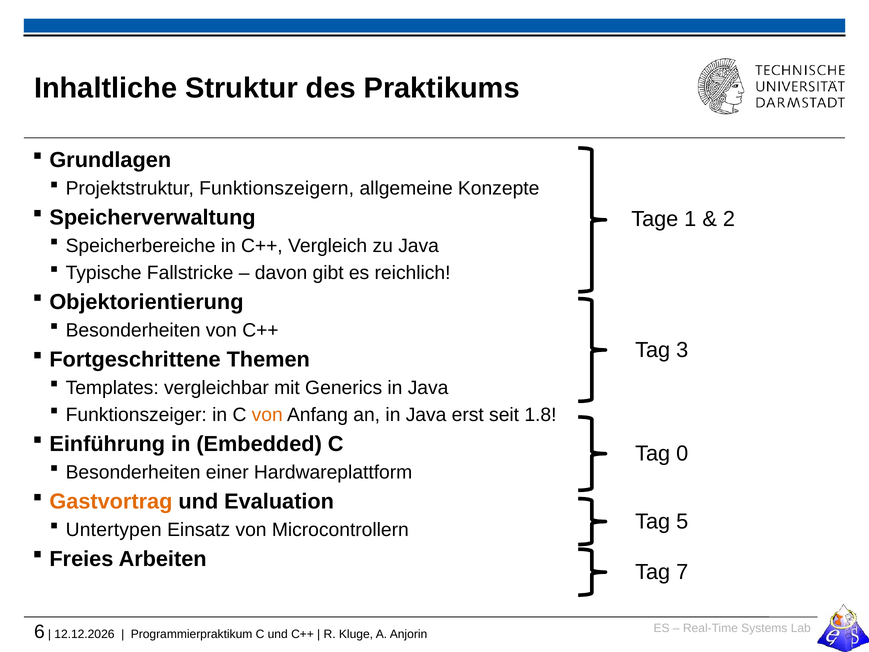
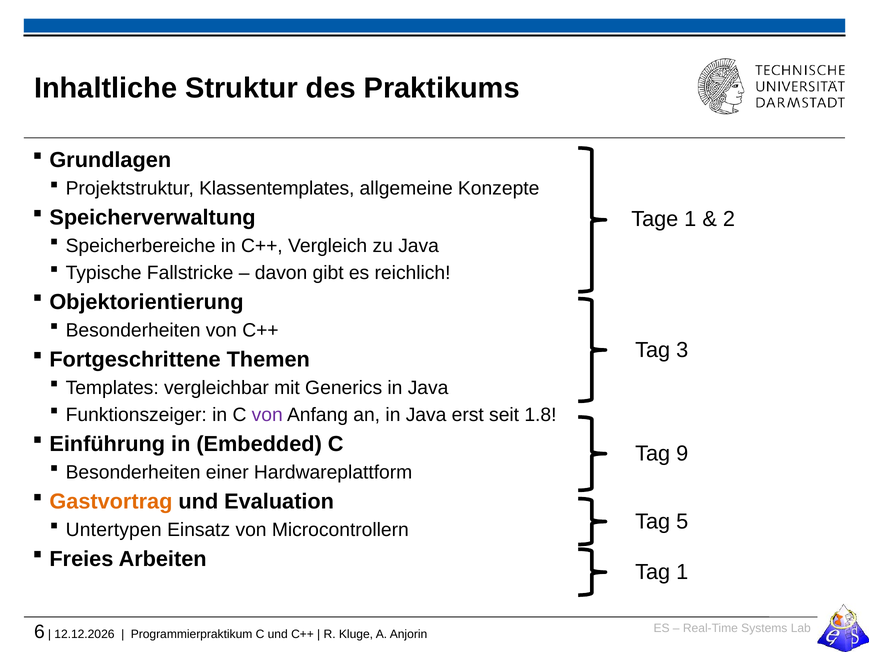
Funktionszeigern: Funktionszeigern -> Klassentemplates (277, 188)
von colour: orange -> purple (267, 415)
0: 0 -> 9 (682, 453)
Tag 7: 7 -> 1 (682, 572)
